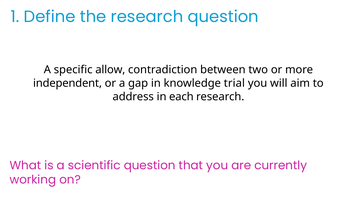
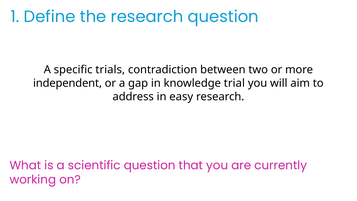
allow: allow -> trials (110, 70)
each: each -> easy (181, 96)
